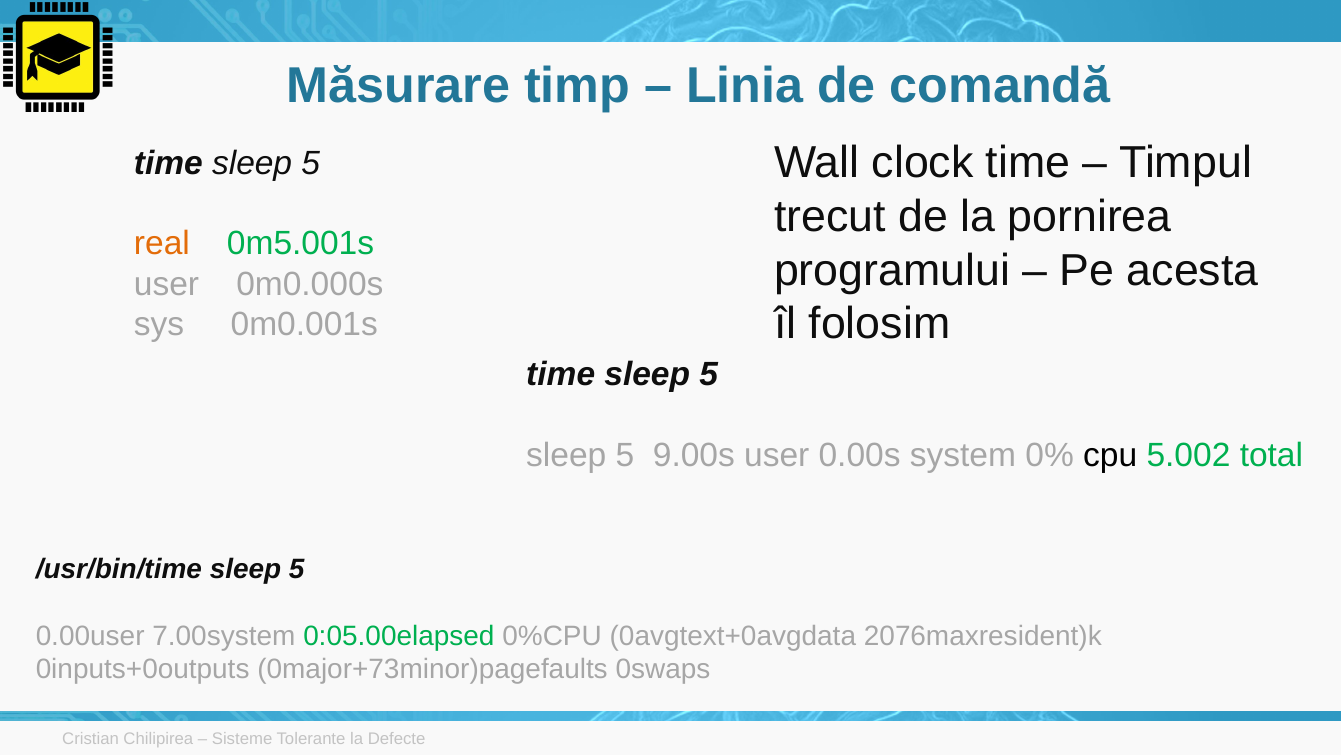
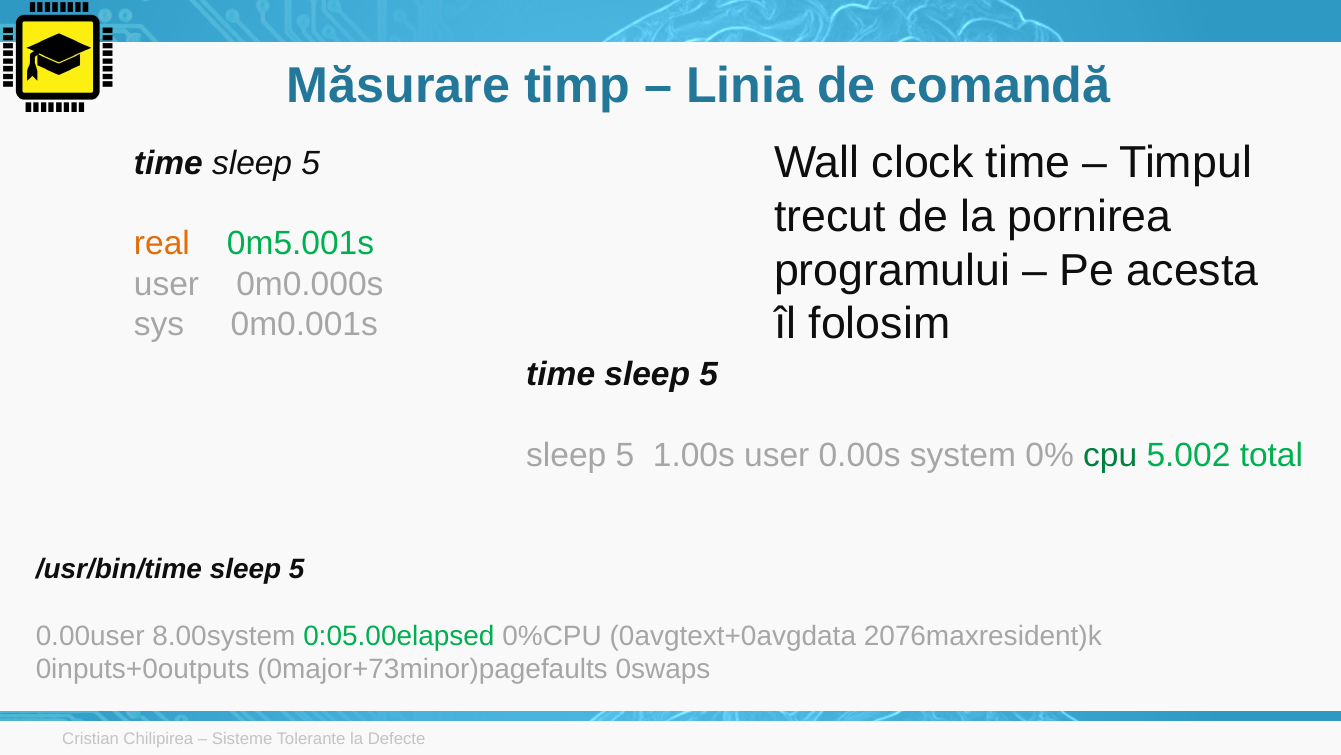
9.00s: 9.00s -> 1.00s (694, 455)
cpu colour: black -> green (1110, 455)
7.00system: 7.00system -> 8.00system (224, 636)
